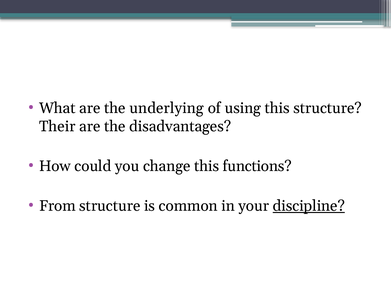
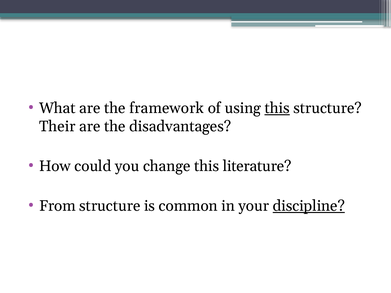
underlying: underlying -> framework (167, 108)
this underline: none -> present (277, 108)
functions: functions -> literature (257, 166)
